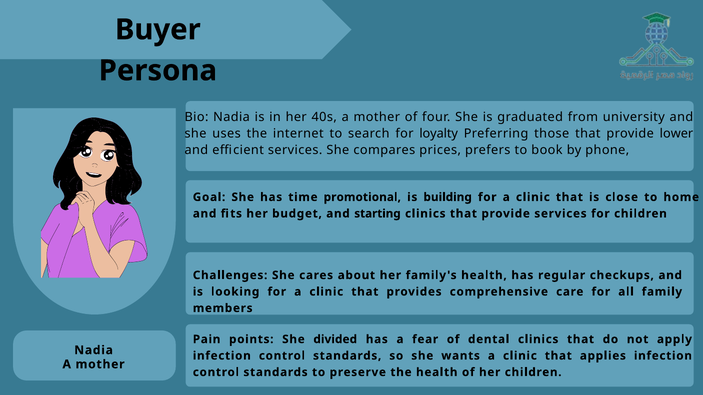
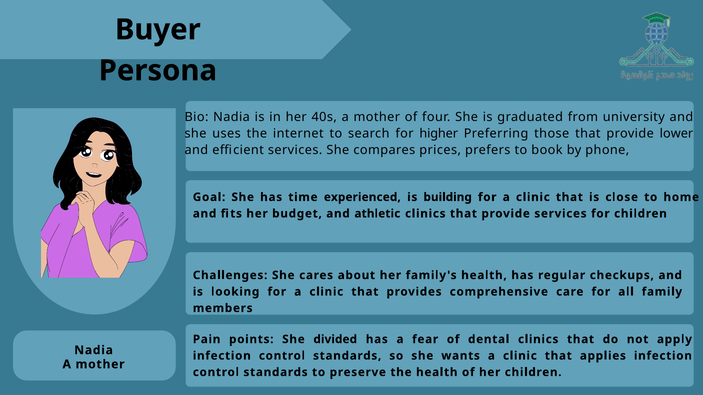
loyalty: loyalty -> higher (439, 134)
promotional: promotional -> experienced (362, 197)
starting: starting -> athletic (377, 214)
